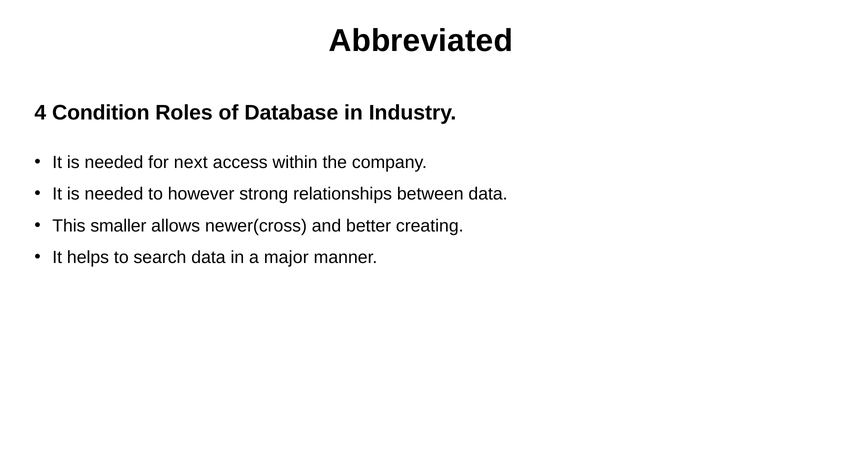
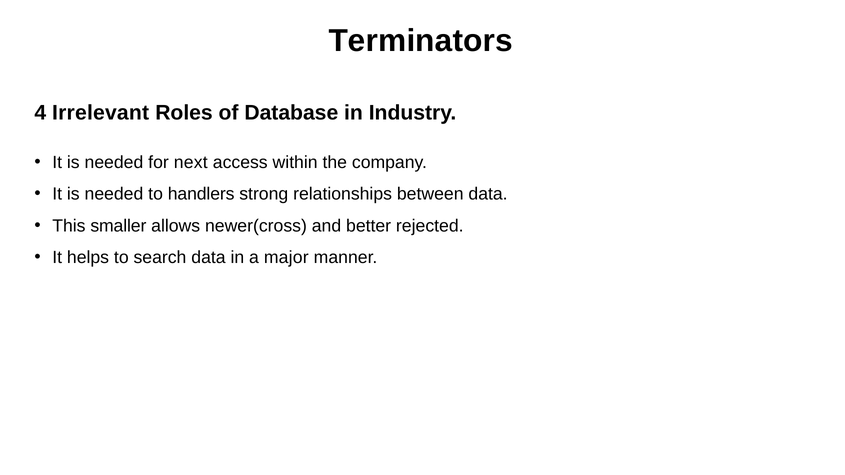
Abbreviated: Abbreviated -> Terminators (421, 41)
Condition: Condition -> Irrelevant (101, 113)
however: however -> handlers (201, 194)
creating: creating -> rejected (430, 226)
